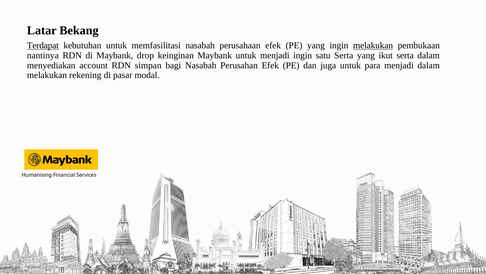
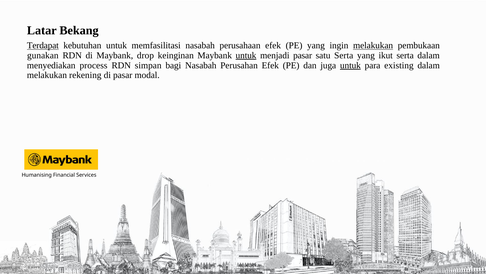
nantinya: nantinya -> gunakan (43, 55)
untuk underline: none -> present (246, 55)
menjadi ingin: ingin -> pasar (303, 55)
account: account -> process (94, 65)
untuk underline: none -> present (350, 65)
para menjadi: menjadi -> existing (399, 65)
